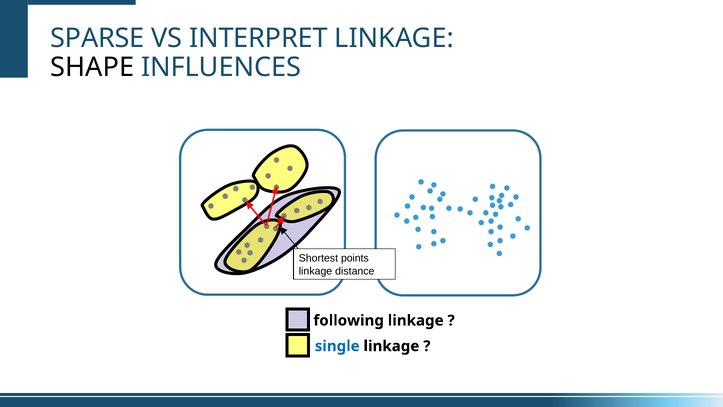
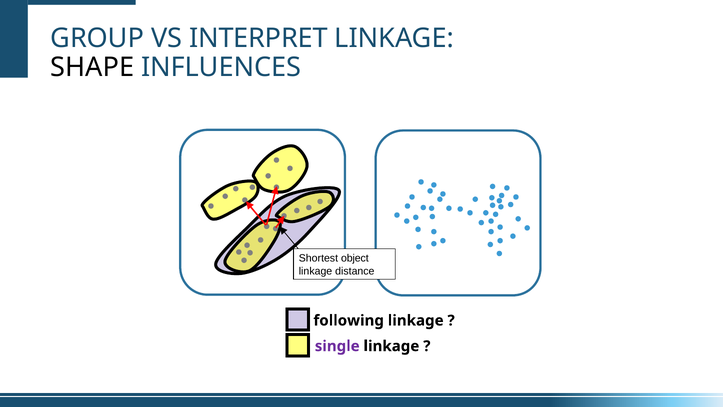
SPARSE: SPARSE -> GROUP (97, 38)
points: points -> object (355, 258)
single colour: blue -> purple (337, 346)
